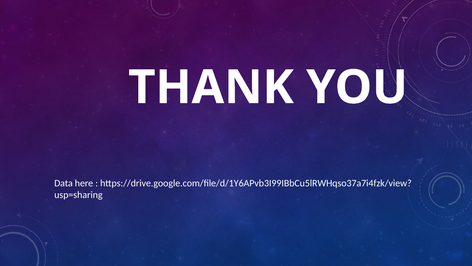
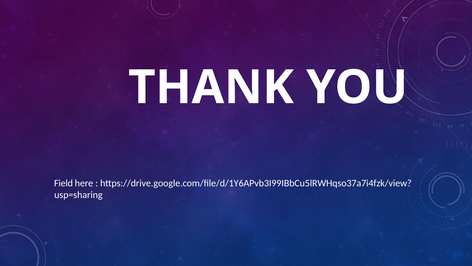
Data: Data -> Field (64, 183)
